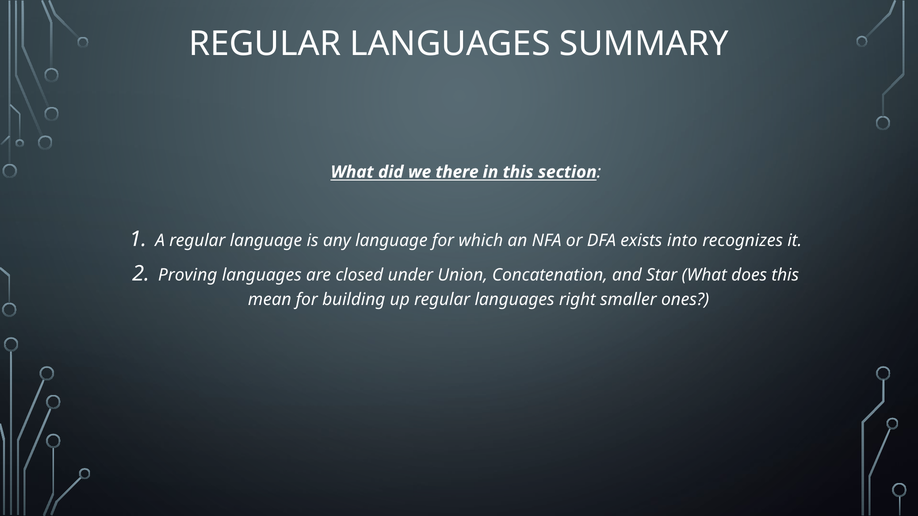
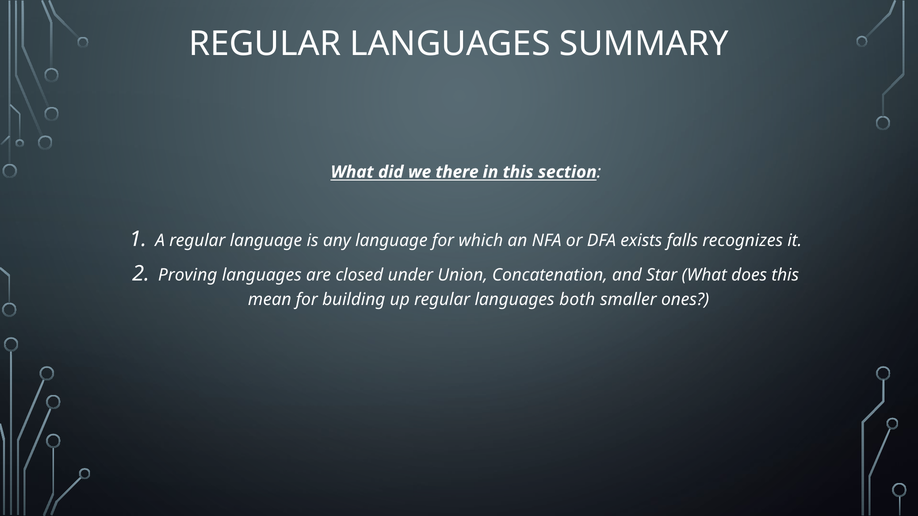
into: into -> falls (682, 241)
right: right -> both (577, 300)
